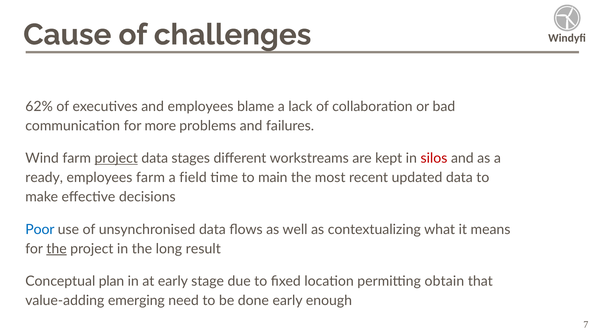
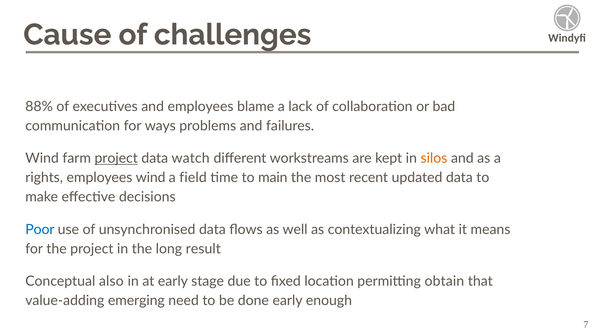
62%: 62% -> 88% (39, 106)
more: more -> ways (160, 126)
stages: stages -> watch (191, 158)
silos colour: red -> orange (434, 158)
ready: ready -> rights (44, 178)
employees farm: farm -> wind (151, 178)
the underline: present -> none (57, 249)
plan: plan -> also (111, 281)
